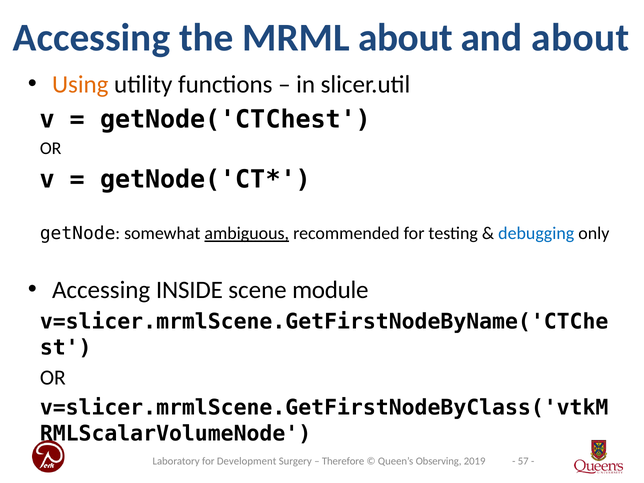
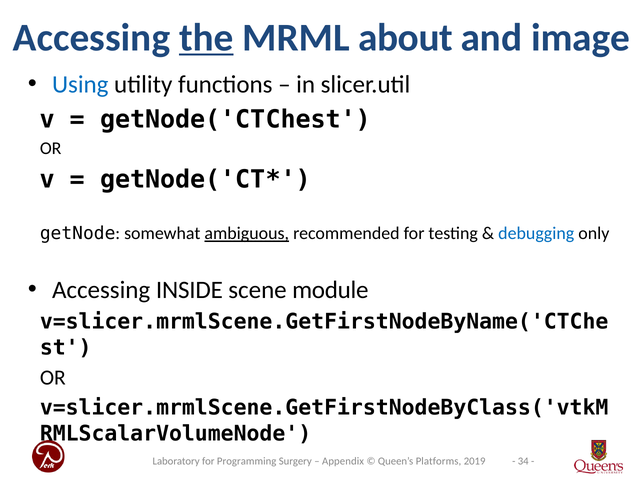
the underline: none -> present (206, 38)
and about: about -> image (581, 38)
Using colour: orange -> blue (80, 84)
57: 57 -> 34 (523, 461)
Development: Development -> Programming (247, 461)
Therefore: Therefore -> Appendix (343, 461)
Observing: Observing -> Platforms (438, 461)
